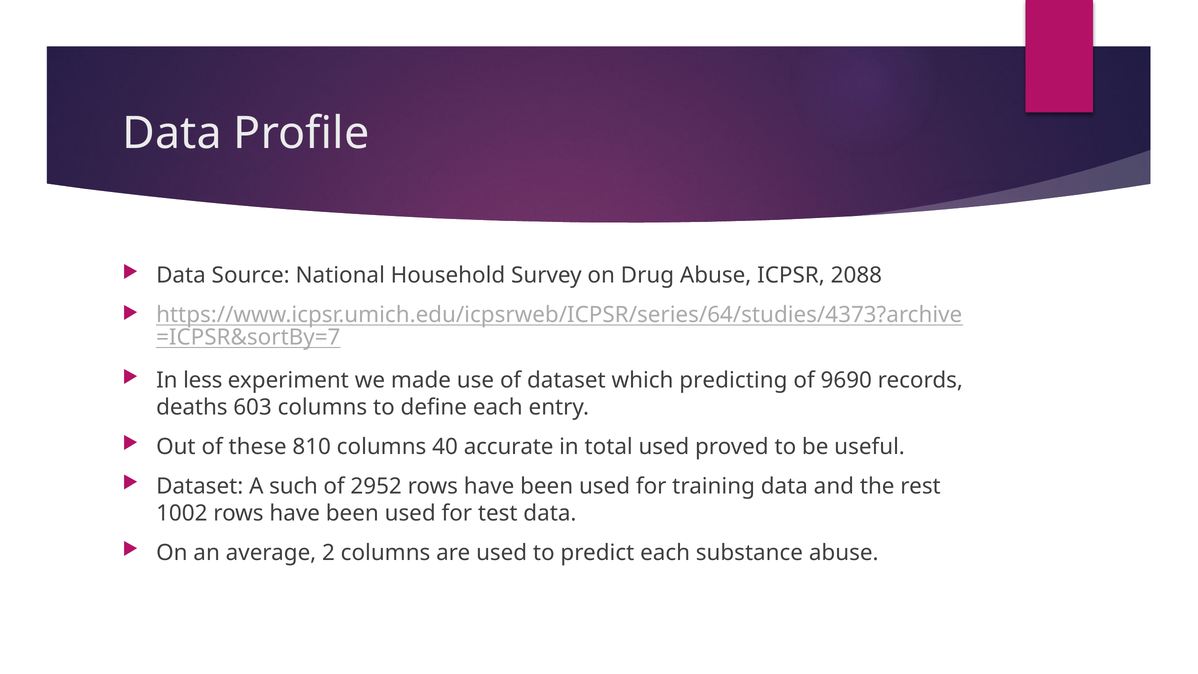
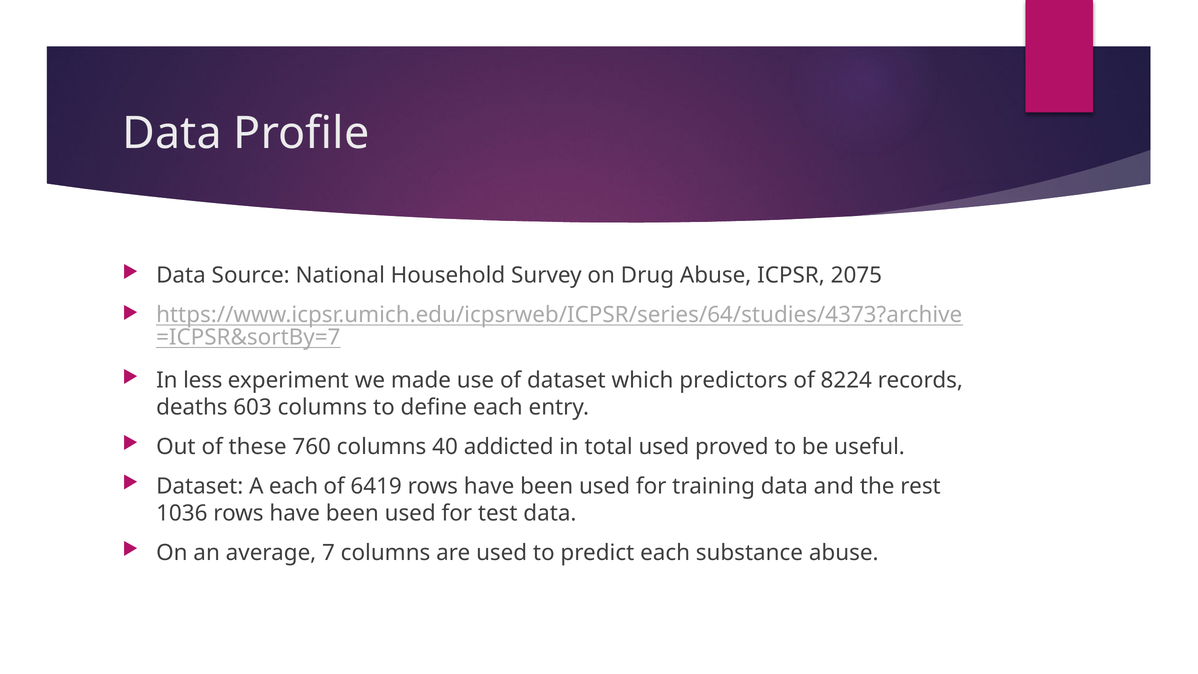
2088: 2088 -> 2075 (856, 275)
predicting: predicting -> predictors (733, 380)
9690: 9690 -> 8224 (846, 380)
810: 810 -> 760 (312, 447)
accurate: accurate -> addicted (509, 447)
A such: such -> each (294, 486)
2952: 2952 -> 6419 (376, 486)
1002: 1002 -> 1036 (182, 513)
2: 2 -> 7 (328, 553)
